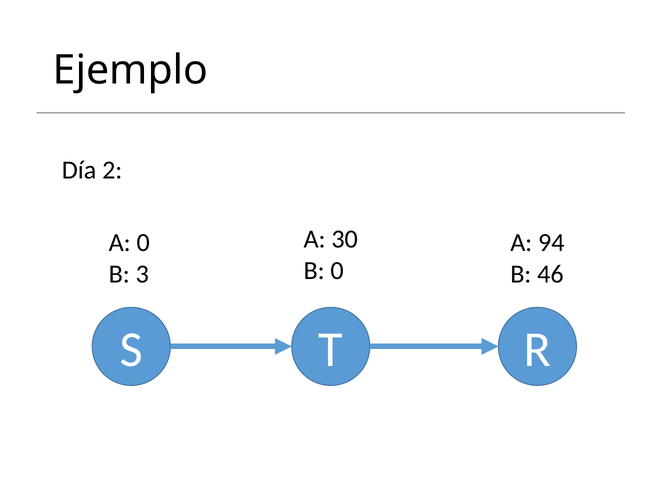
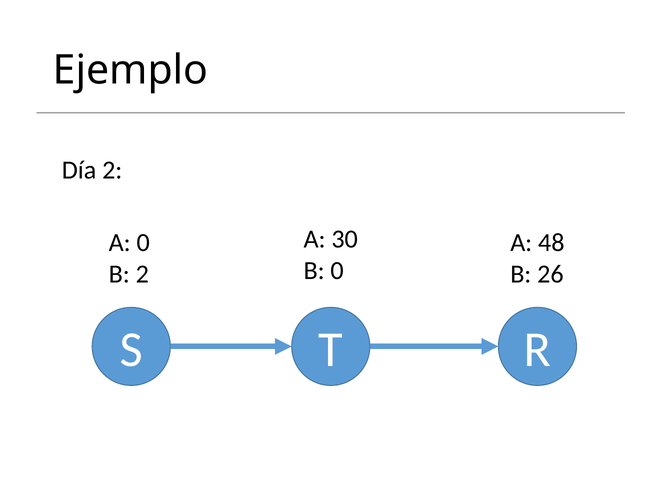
94: 94 -> 48 (551, 243)
B 3: 3 -> 2 (142, 274)
46: 46 -> 26 (550, 274)
